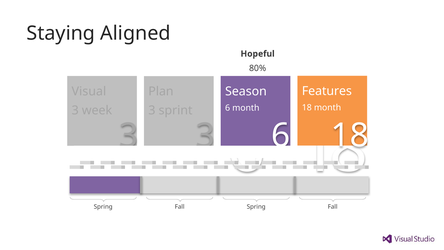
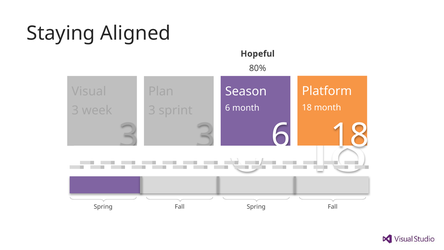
Features: Features -> Platform (327, 91)
